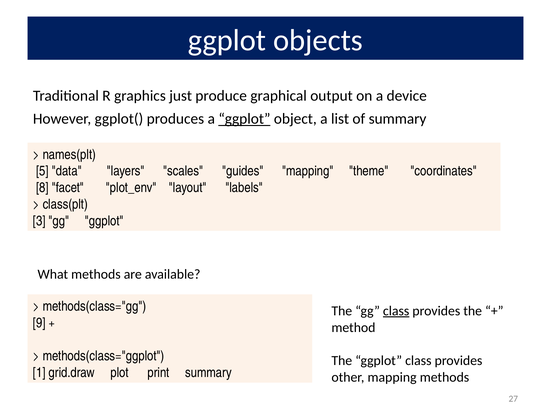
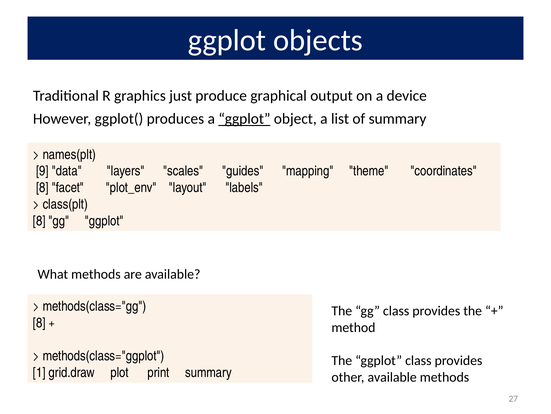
5: 5 -> 9 (42, 171)
3: 3 -> 8 (39, 220)
class underline: present -> none (396, 310)
9: 9 -> 8 (39, 322)
other mapping: mapping -> available (392, 376)
